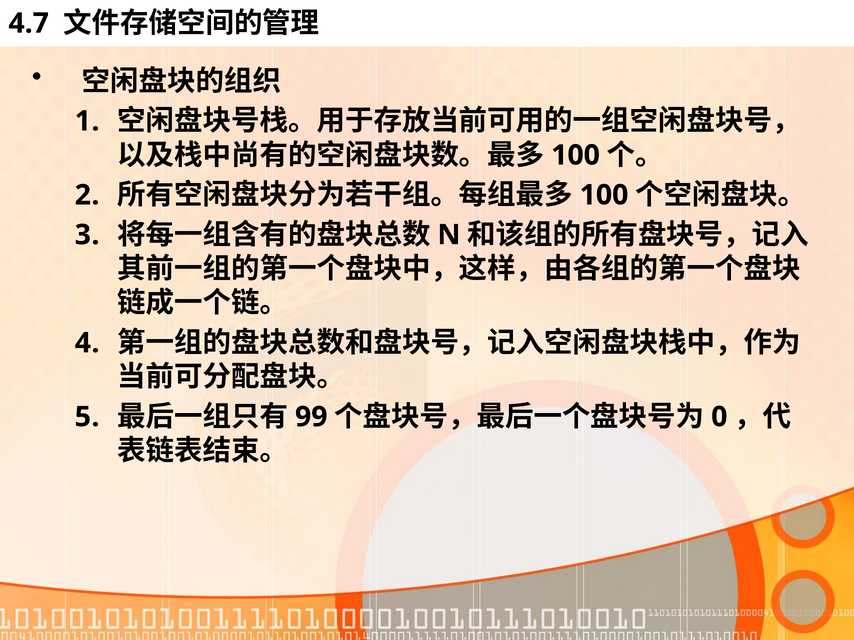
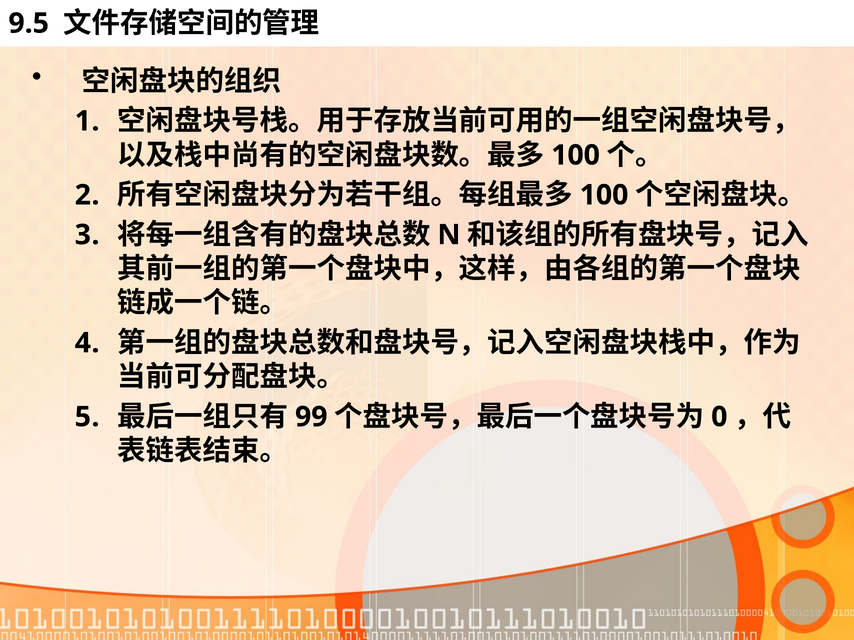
4.7: 4.7 -> 9.5 (29, 23)
